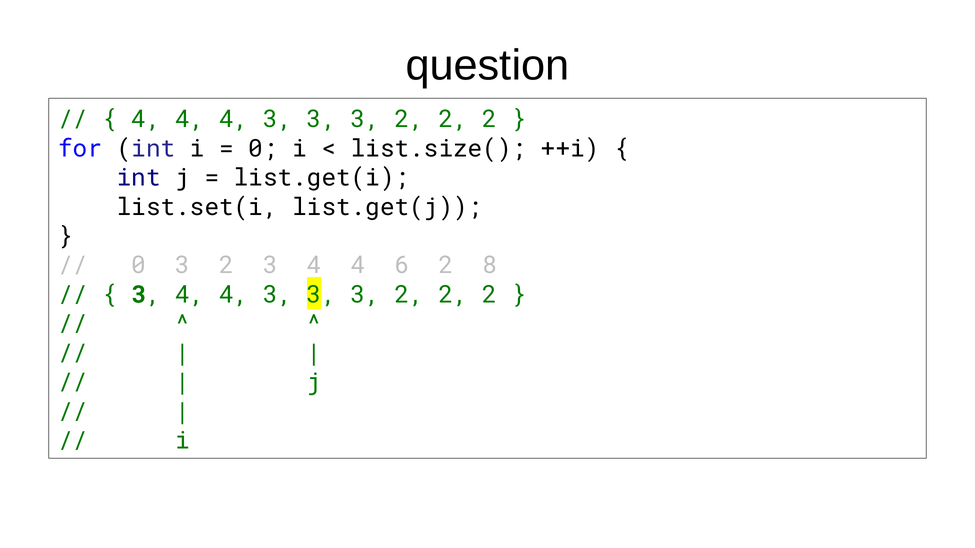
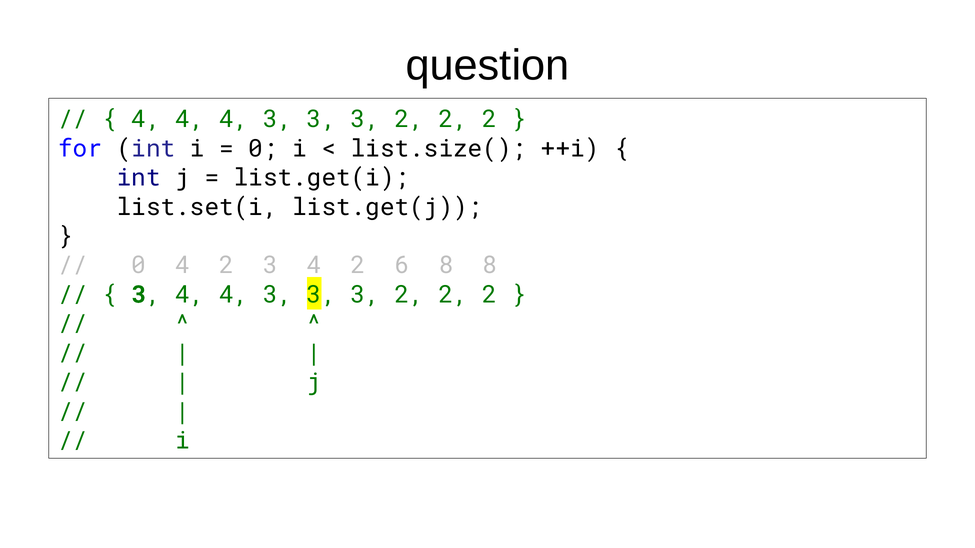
0 3: 3 -> 4 (183, 266)
4: 4 -> 2 (358, 266)
6 2: 2 -> 8 (446, 266)
